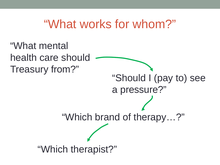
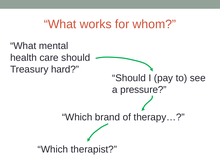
from: from -> hard (65, 69)
